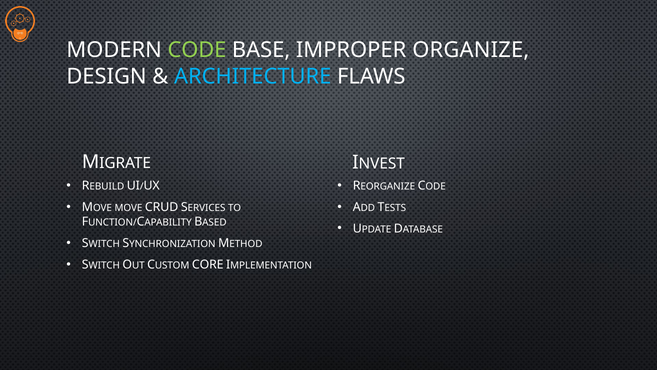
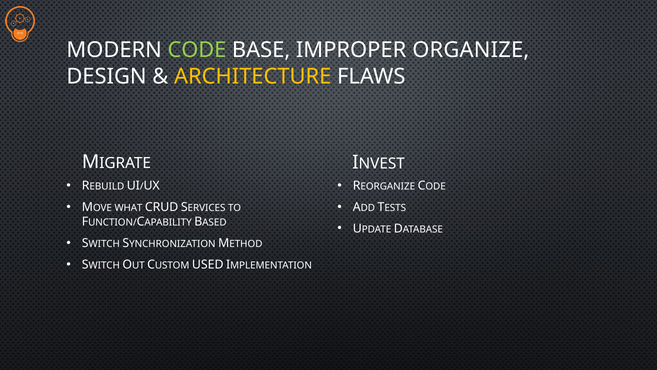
ARCHITECTURE colour: light blue -> yellow (253, 76)
MOVE: MOVE -> WHAT (128, 208)
CORE: CORE -> USED (208, 264)
